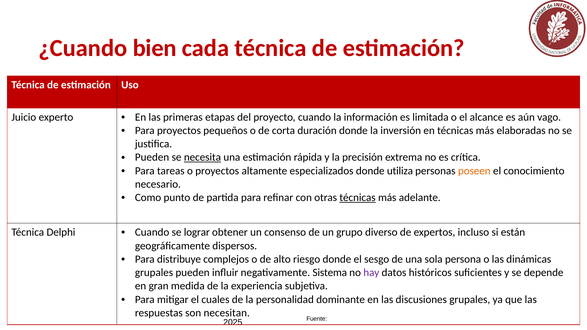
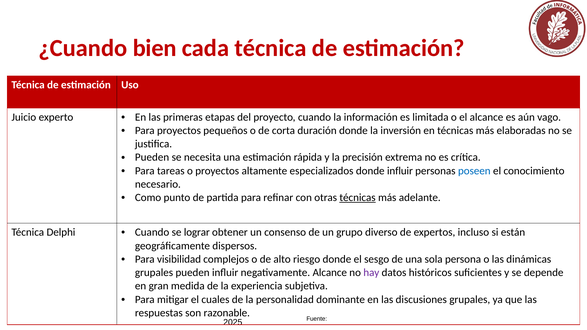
necesita underline: present -> none (202, 157)
donde utiliza: utiliza -> influir (400, 171)
poseen colour: orange -> blue (474, 171)
distribuye: distribuye -> visibilidad (179, 259)
negativamente Sistema: Sistema -> Alcance (330, 273)
necesitan: necesitan -> razonable (227, 313)
